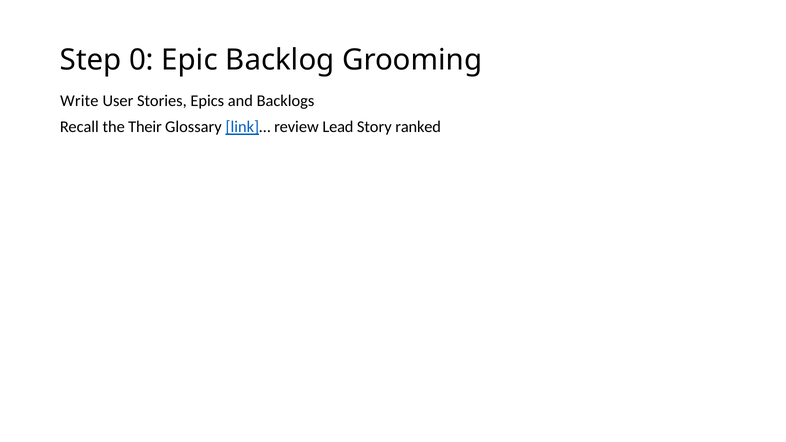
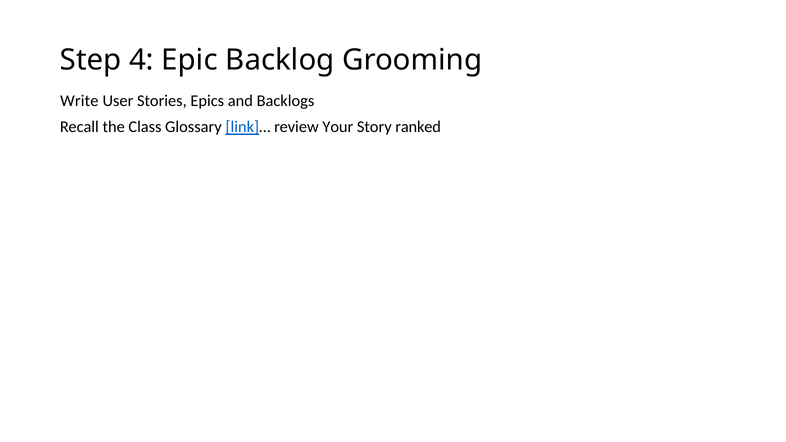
0: 0 -> 4 (141, 60)
Their: Their -> Class (145, 127)
Lead: Lead -> Your (338, 127)
